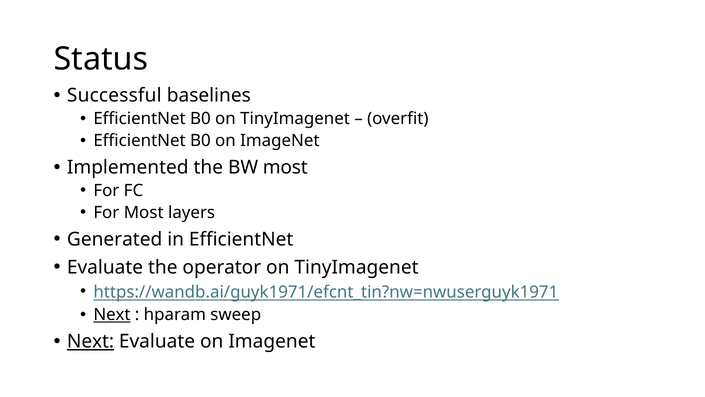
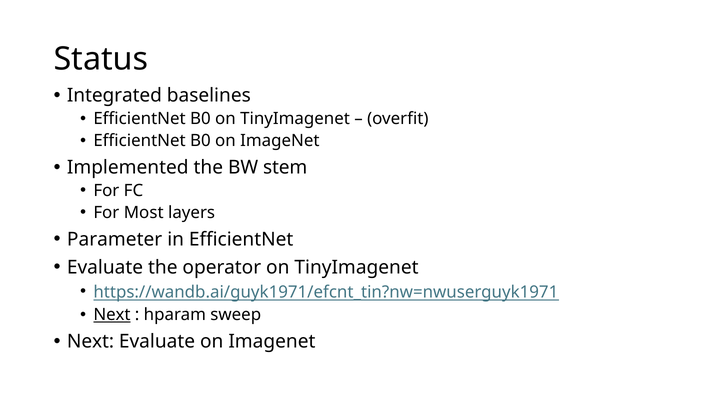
Successful: Successful -> Integrated (114, 95)
BW most: most -> stem (285, 167)
Generated: Generated -> Parameter (115, 239)
Next underline: present -> none (91, 341)
